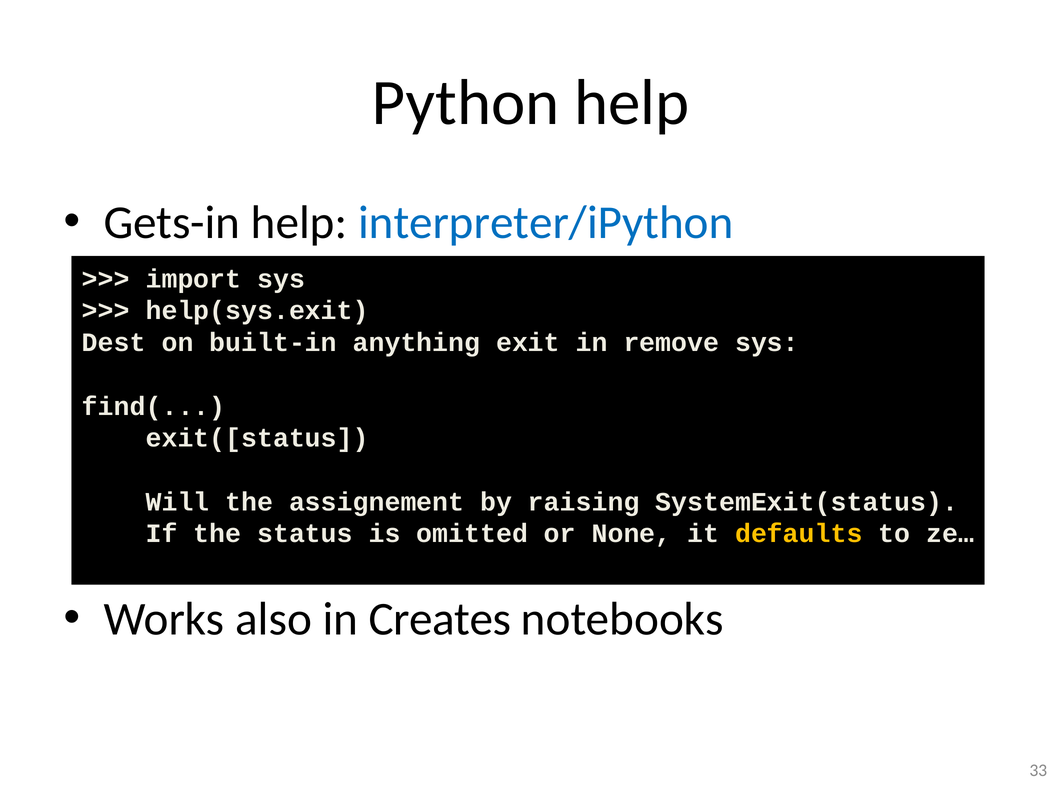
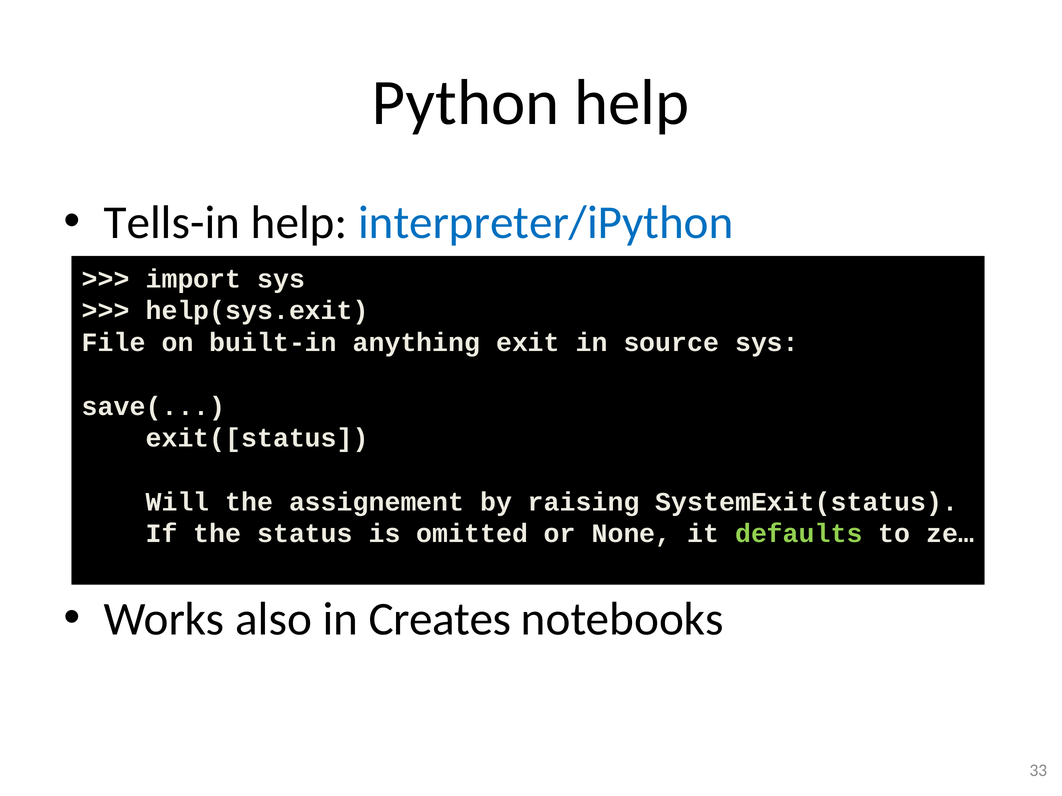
Gets-in: Gets-in -> Tells-in (172, 223)
Dest: Dest -> File (114, 343)
remove: remove -> source (671, 343)
find(: find( -> save( (154, 407)
defaults colour: yellow -> light green (799, 534)
